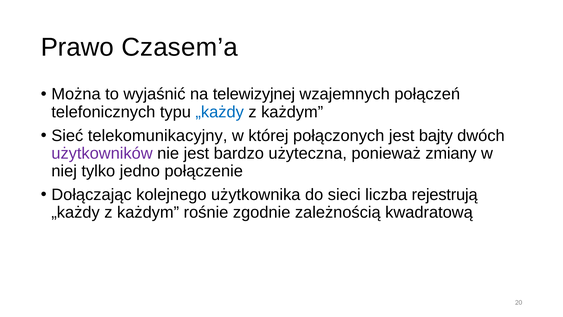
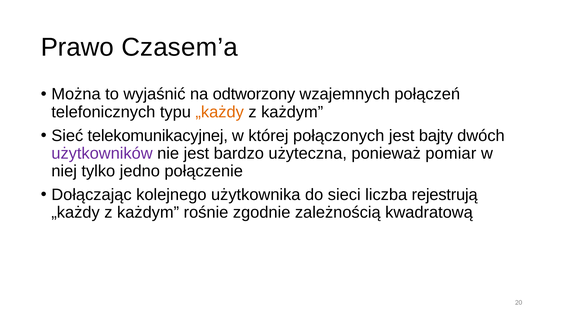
telewizyjnej: telewizyjnej -> odtworzony (254, 94)
„każdy colour: blue -> orange (220, 112)
telekomunikacyjny: telekomunikacyjny -> telekomunikacyjnej (158, 135)
zmiany: zmiany -> pomiar (451, 153)
